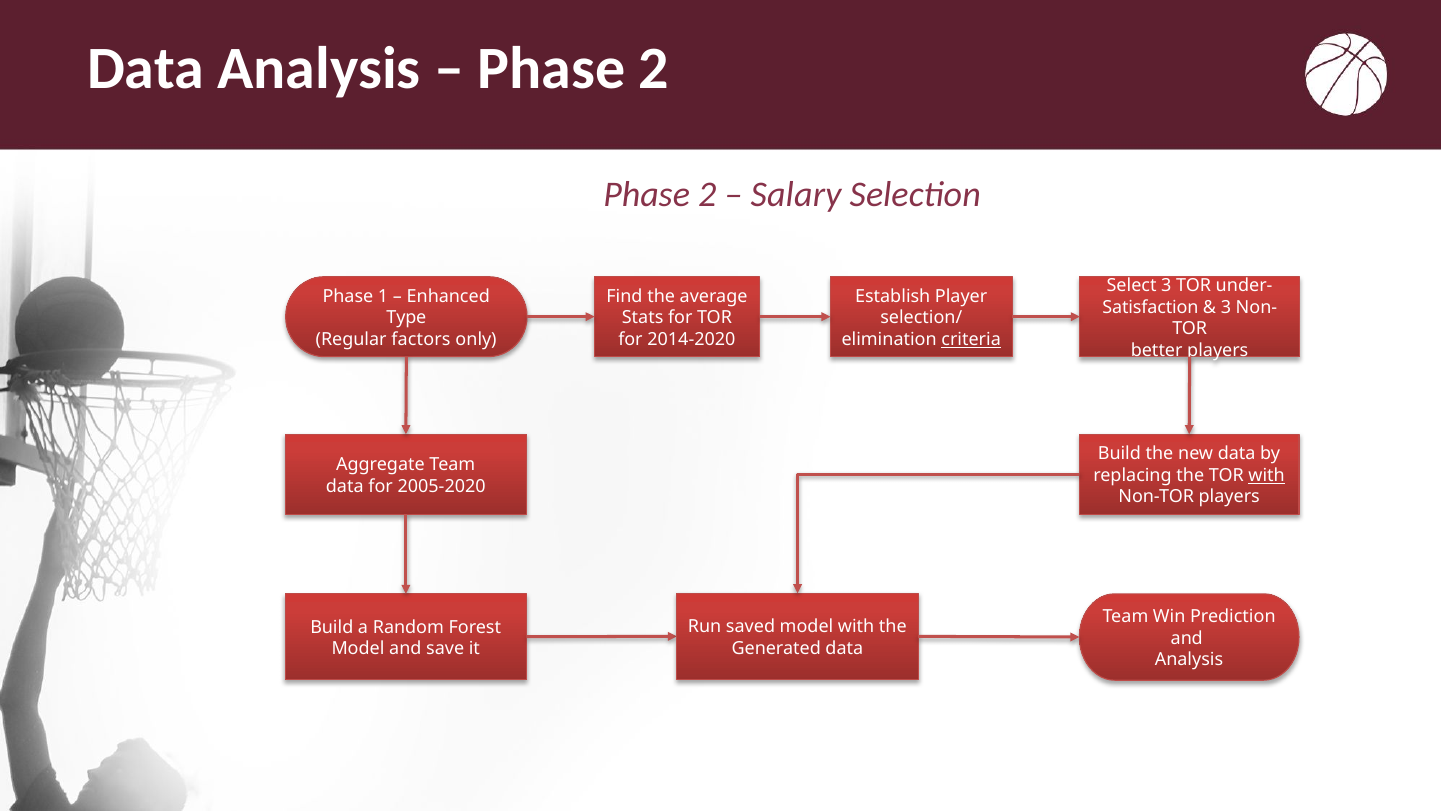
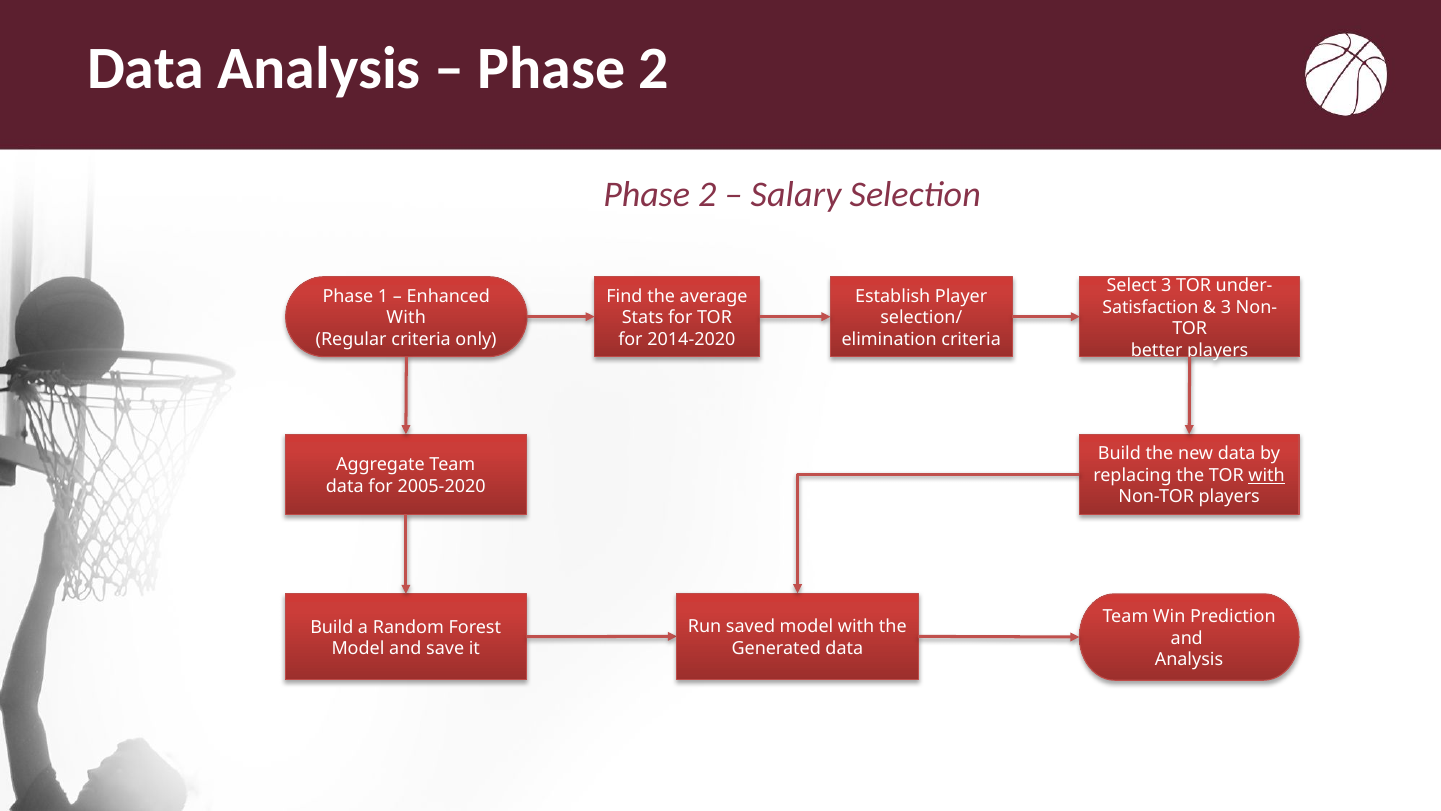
Type: Type -> With (406, 318)
Regular factors: factors -> criteria (421, 339)
criteria underline: present -> none (971, 339)
